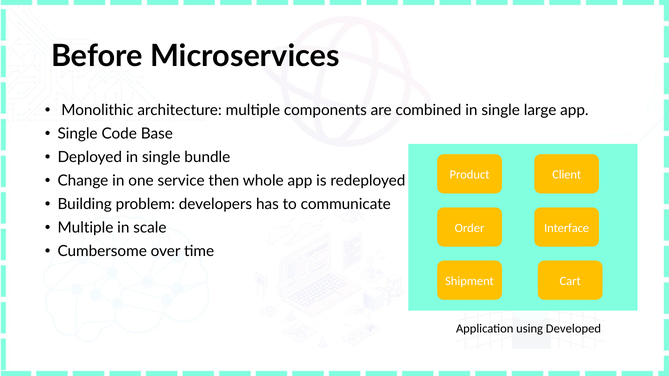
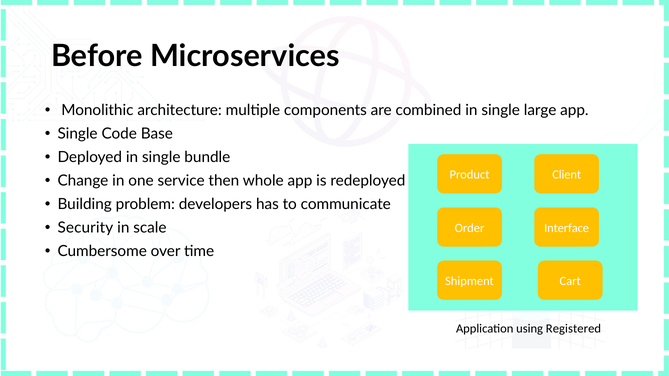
Multiple: Multiple -> Security (85, 228)
Developed: Developed -> Registered (573, 329)
